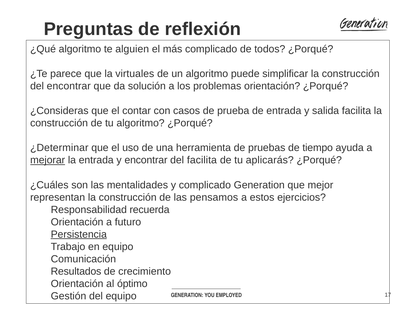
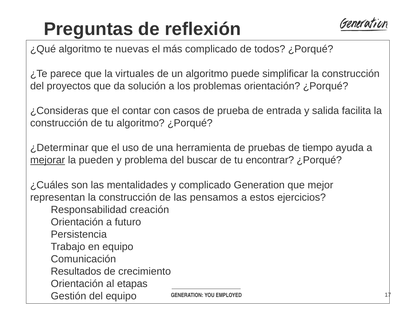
alguien: alguien -> nuevas (132, 49)
del encontrar: encontrar -> proyectos (69, 86)
la entrada: entrada -> pueden (96, 160)
y encontrar: encontrar -> problema (146, 160)
del facilita: facilita -> buscar (202, 160)
aplicarás: aplicarás -> encontrar (270, 160)
recuerda: recuerda -> creación (149, 210)
Persistencia underline: present -> none (79, 234)
óptimo: óptimo -> etapas (132, 284)
